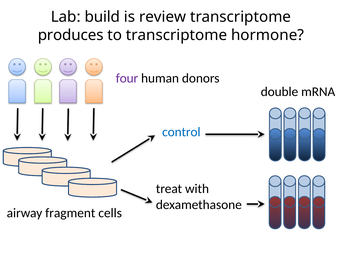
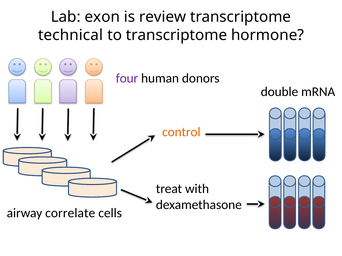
build: build -> exon (102, 17)
produces: produces -> technical (71, 35)
control colour: blue -> orange (181, 132)
fragment: fragment -> correlate (70, 213)
